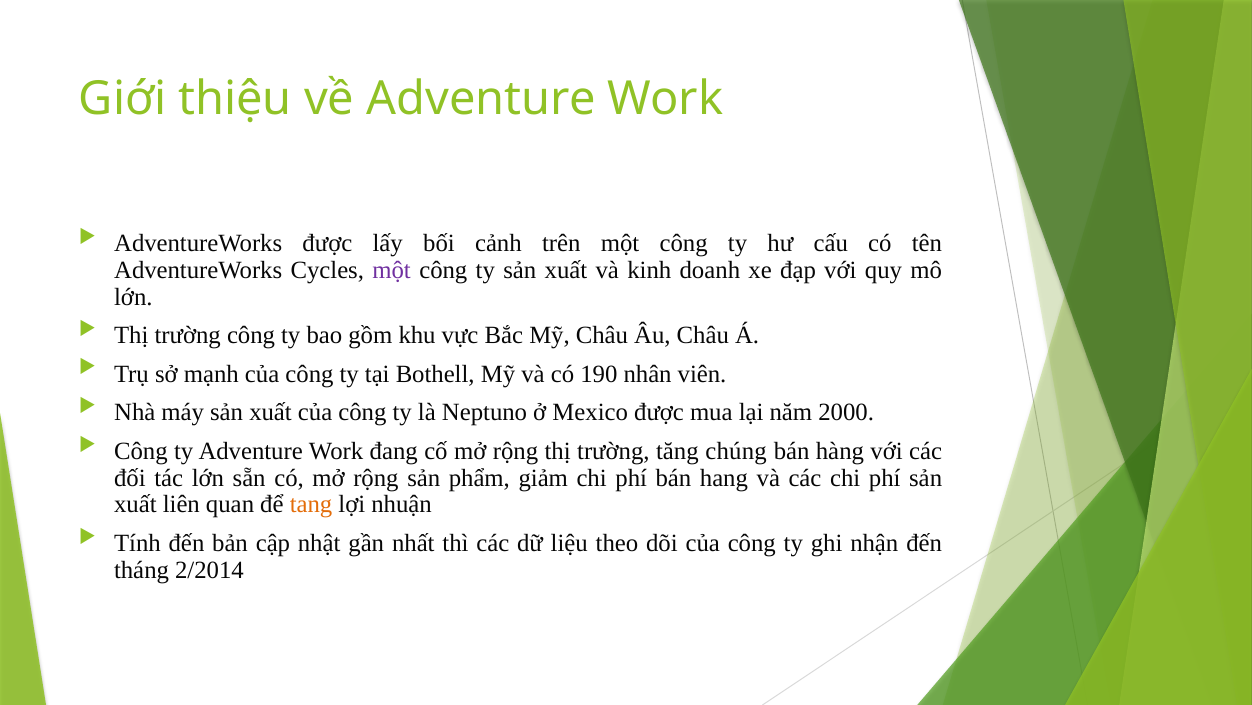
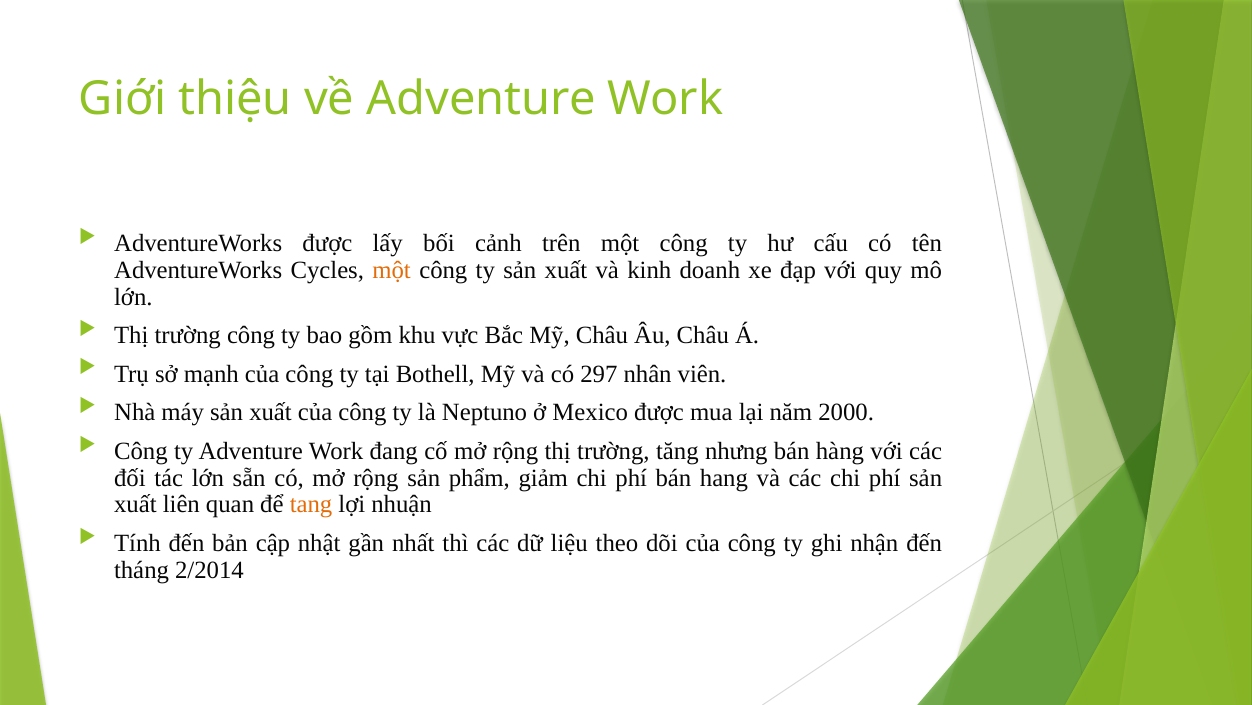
một colour: purple -> orange (392, 270)
190: 190 -> 297 (599, 374)
chúng: chúng -> nhưng (736, 451)
